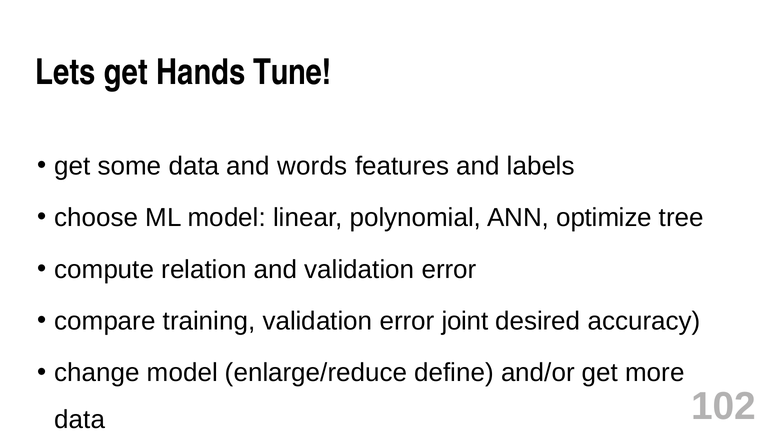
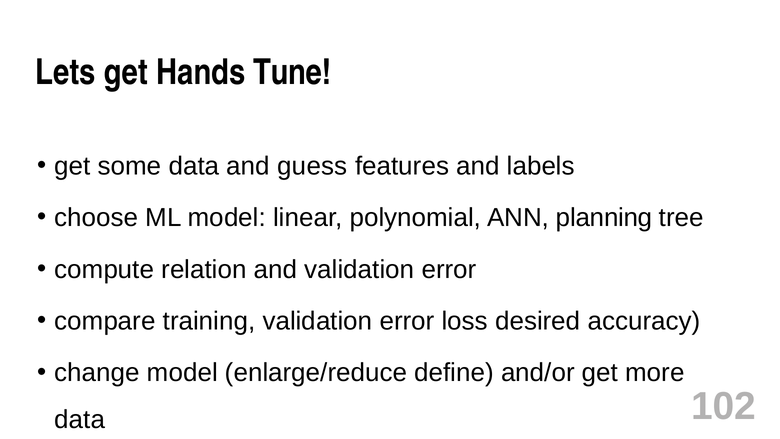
words: words -> guess (312, 166)
optimize: optimize -> planning (604, 218)
joint: joint -> loss (465, 321)
